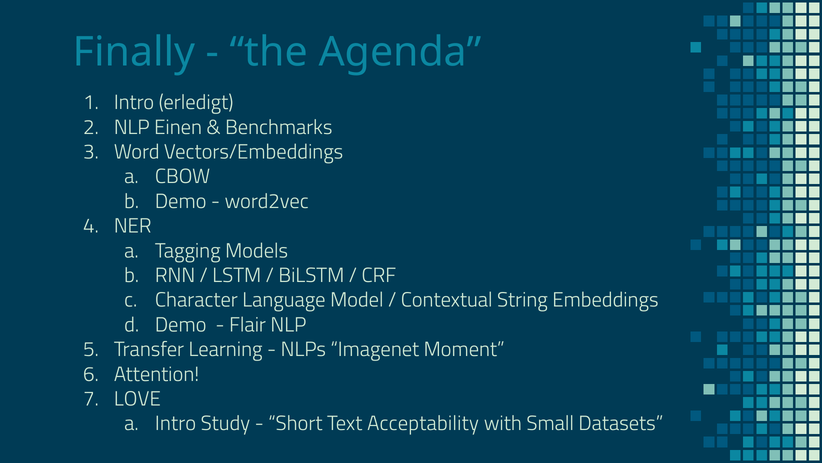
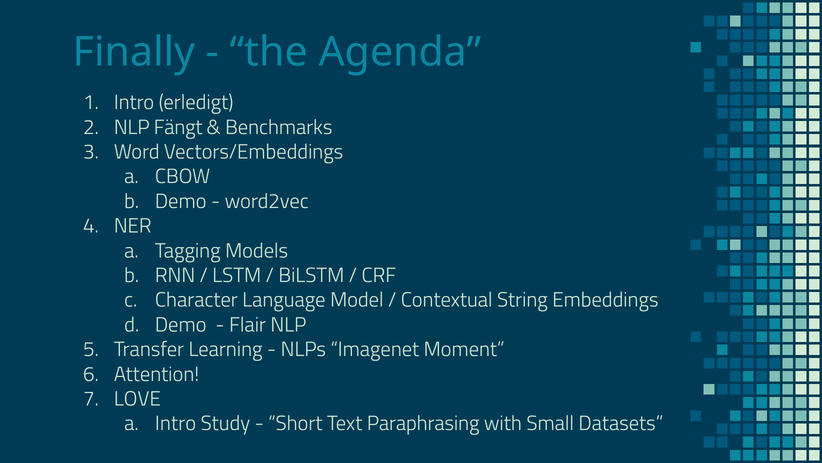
Einen: Einen -> Fängt (178, 127)
Acceptability: Acceptability -> Paraphrasing (423, 423)
